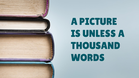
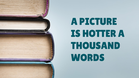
UNLESS: UNLESS -> HOTTER (99, 34)
